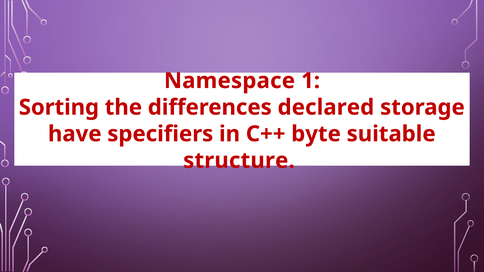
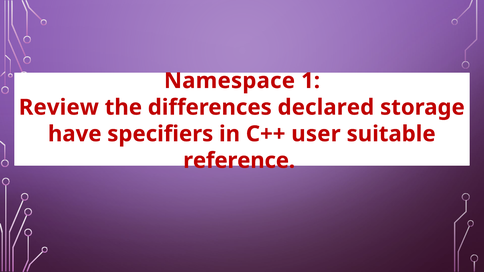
Sorting: Sorting -> Review (59, 107)
byte: byte -> user (316, 134)
structure: structure -> reference (239, 161)
